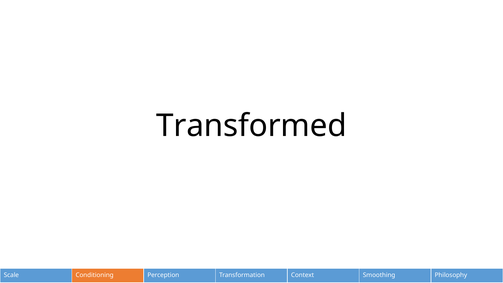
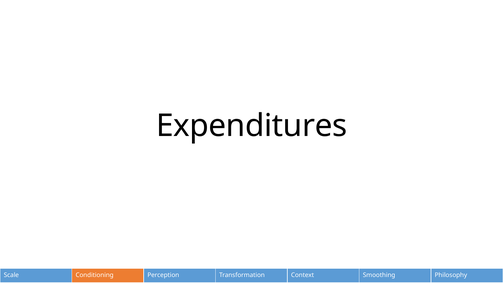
Transformed: Transformed -> Expenditures (252, 126)
